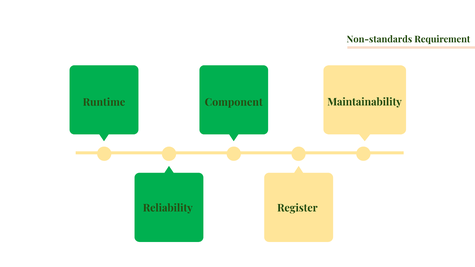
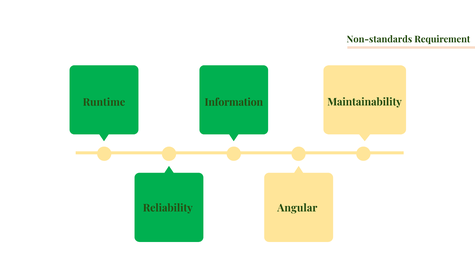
Component: Component -> Information (234, 102)
Register: Register -> Angular (297, 208)
